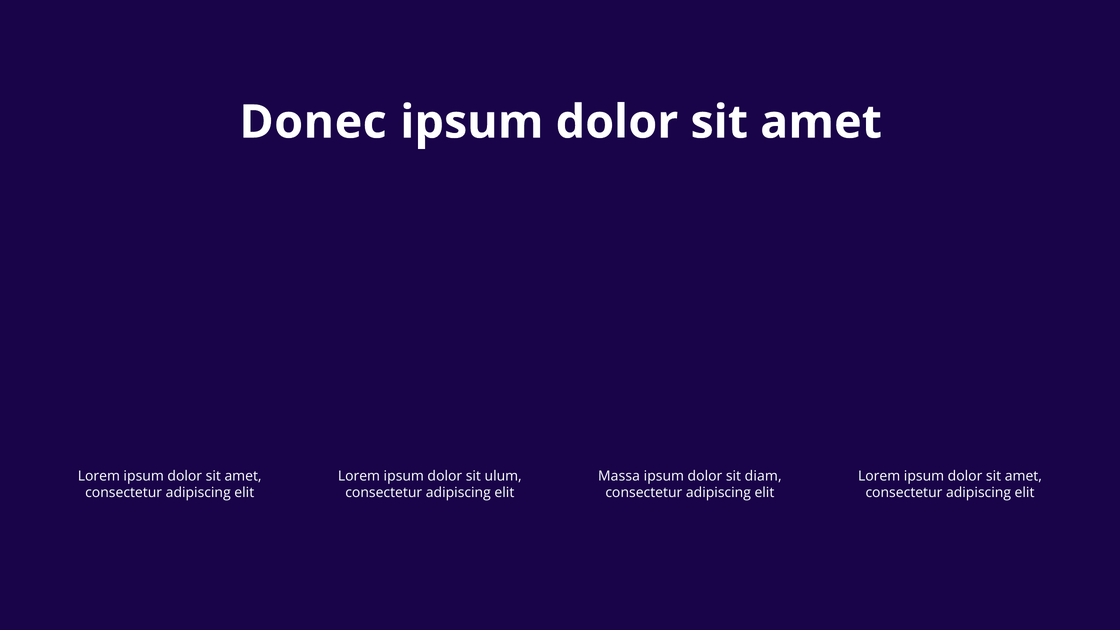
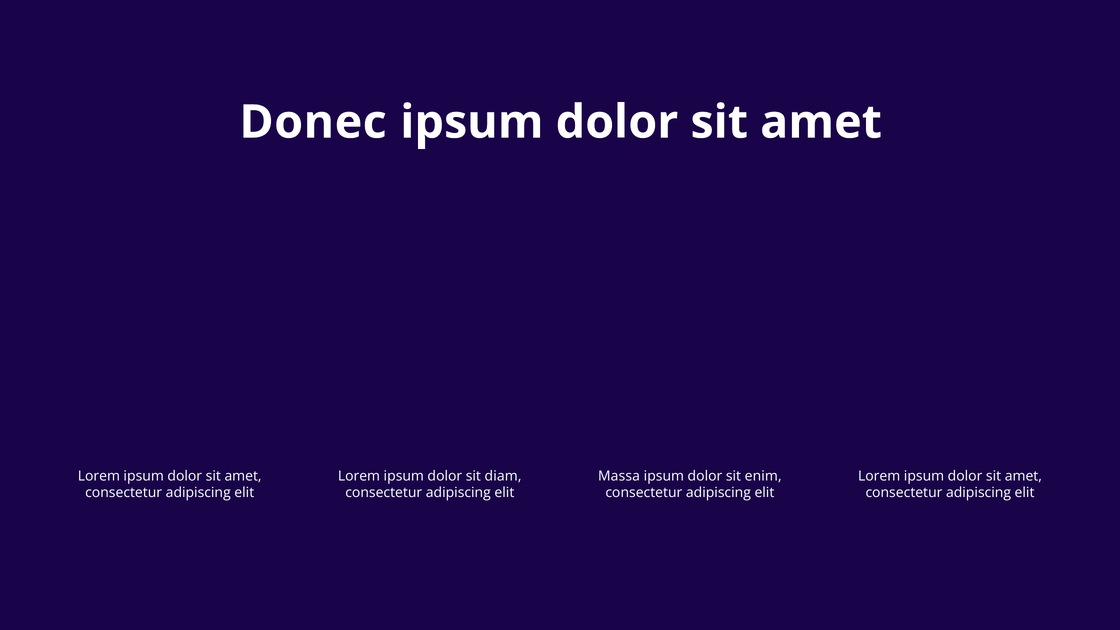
ulum: ulum -> diam (503, 476)
diam: diam -> enim (763, 476)
